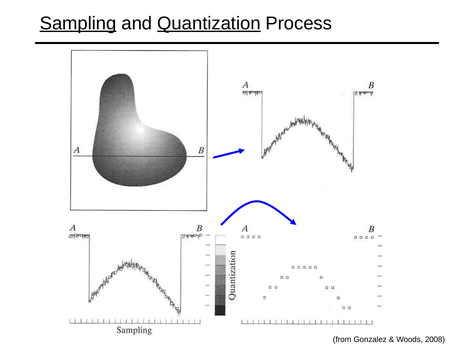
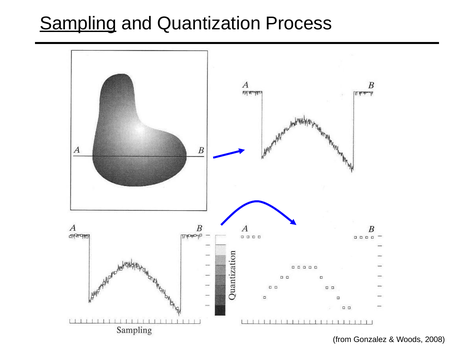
Quantization underline: present -> none (209, 23)
